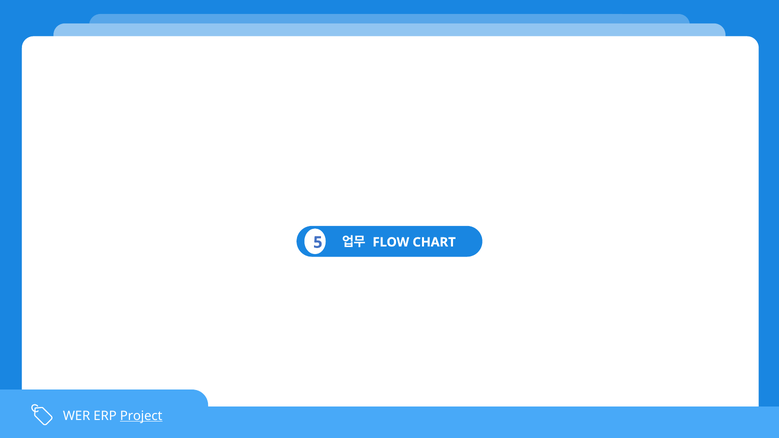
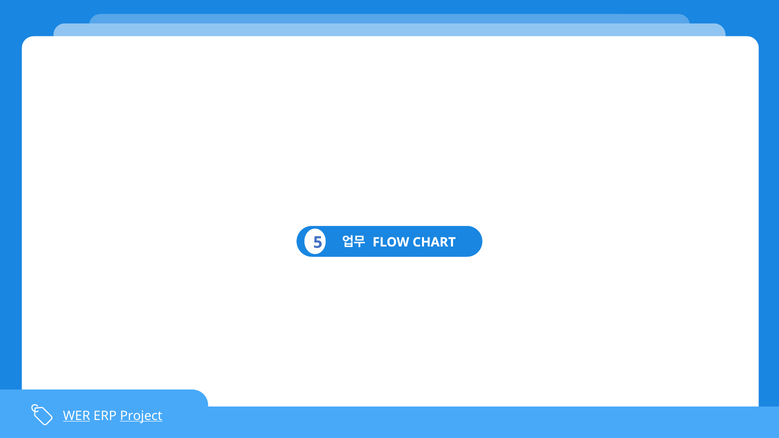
WER underline: none -> present (77, 416)
